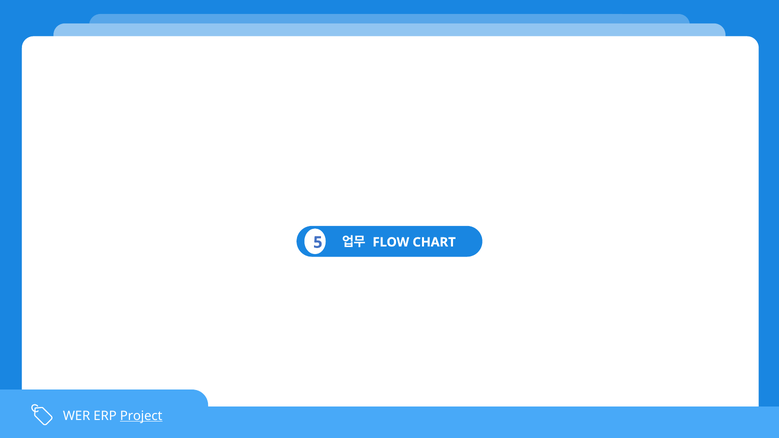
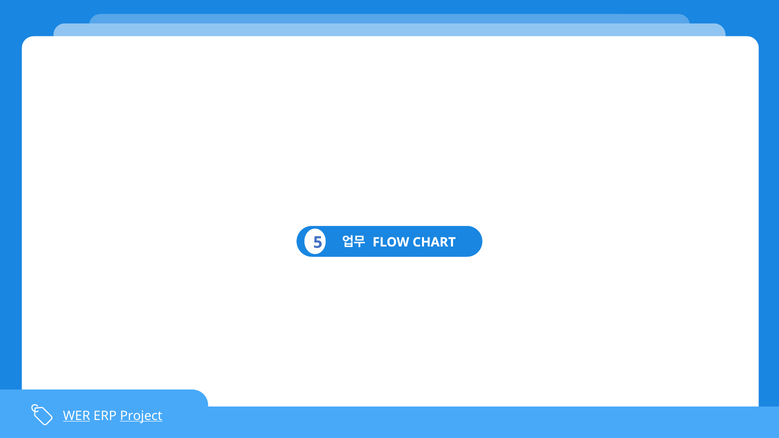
WER underline: none -> present (77, 416)
